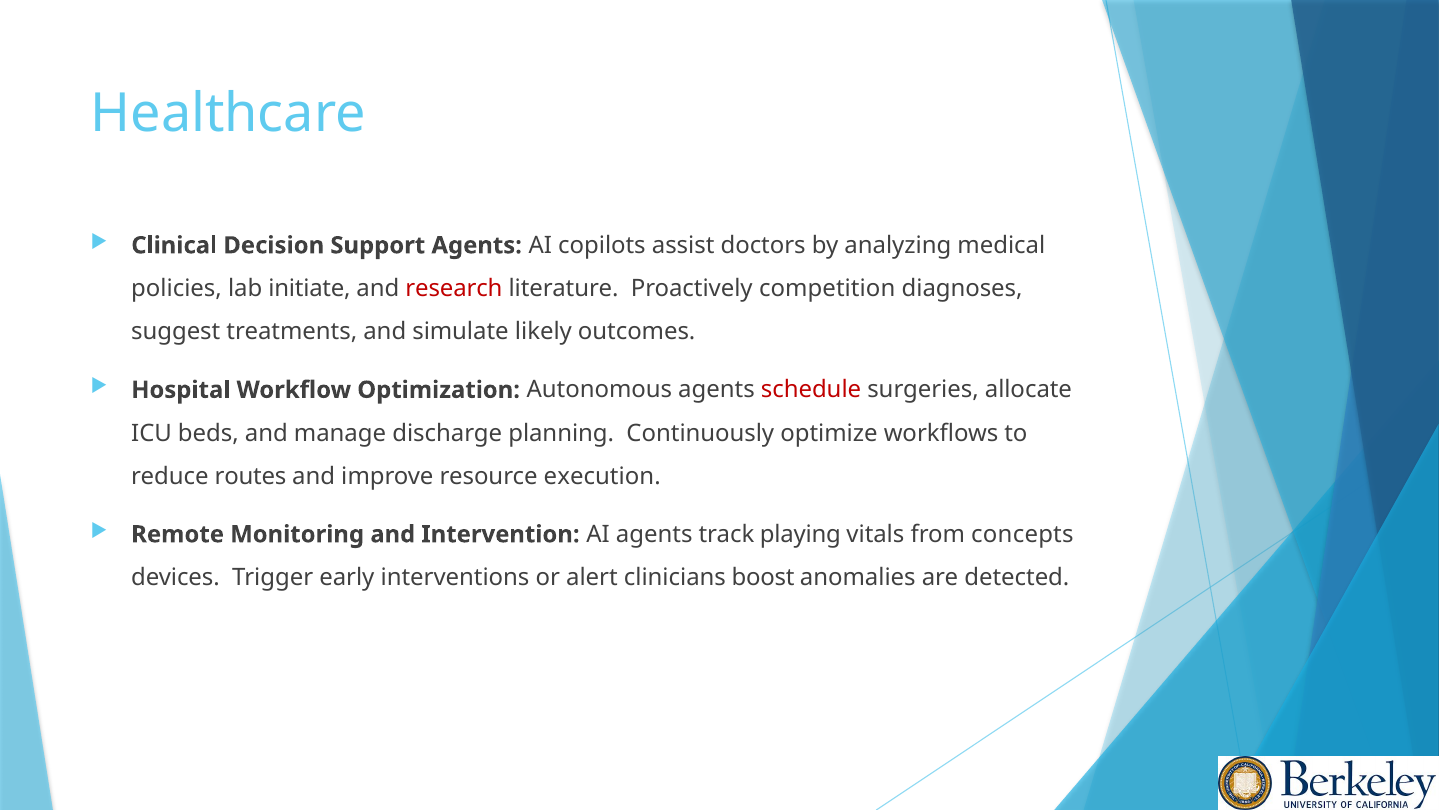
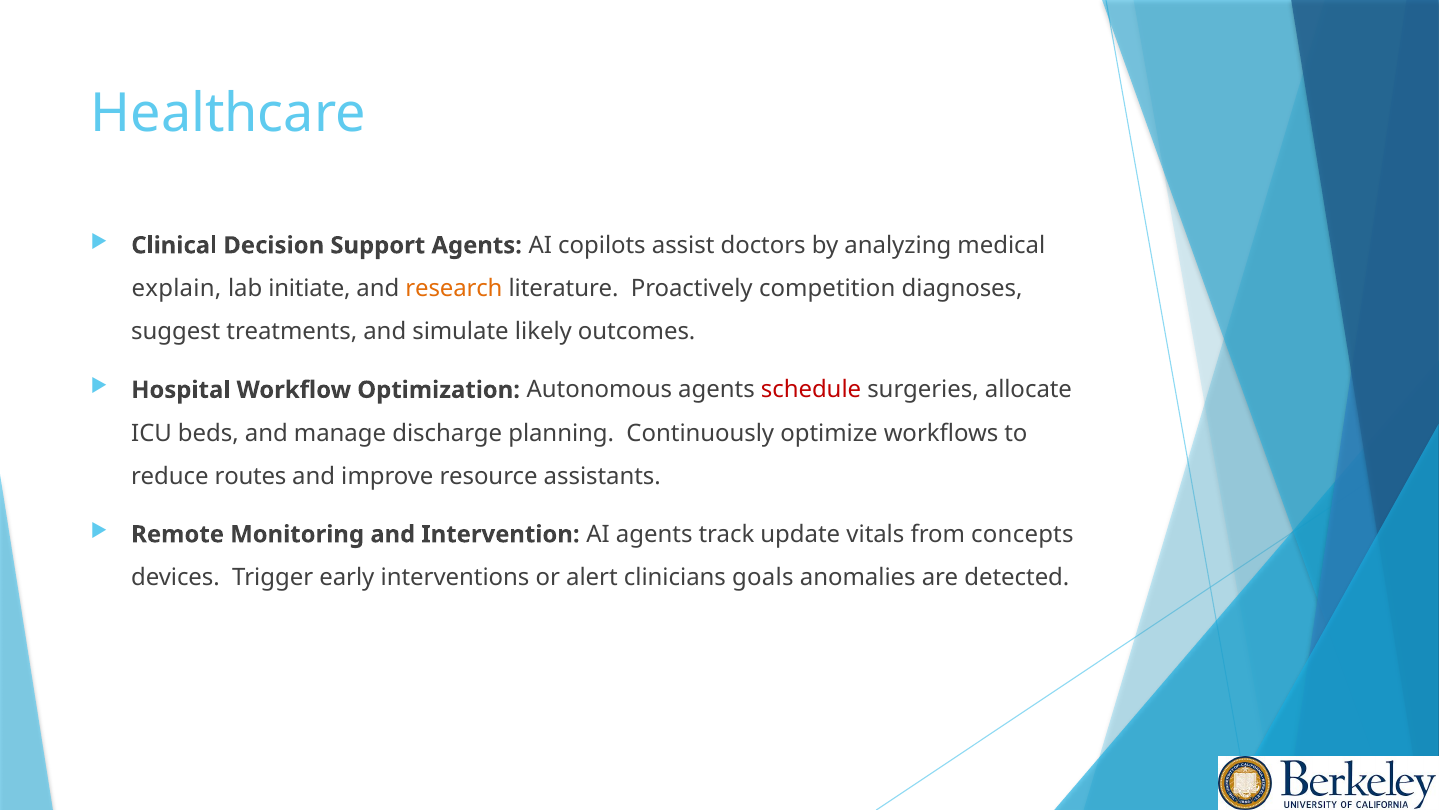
policies: policies -> explain (176, 288)
research colour: red -> orange (454, 288)
execution: execution -> assistants (602, 476)
playing: playing -> update (800, 534)
boost: boost -> goals (763, 577)
